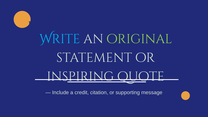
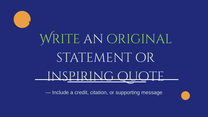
Write colour: light blue -> light green (60, 39)
